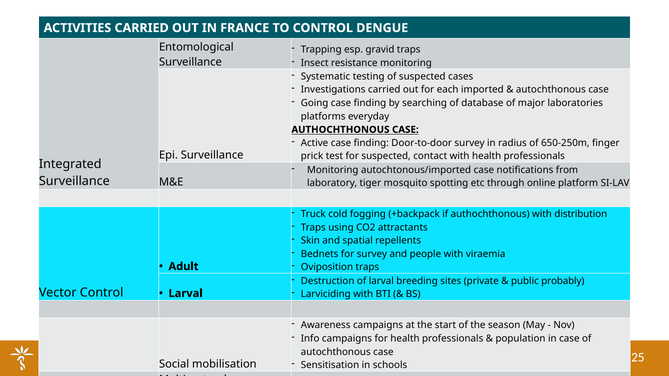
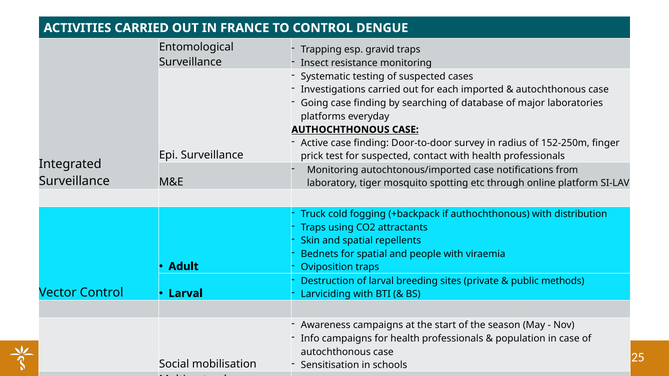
650-250m: 650-250m -> 152-250m (565, 143)
for survey: survey -> spatial (372, 254)
probably: probably -> methods (563, 281)
